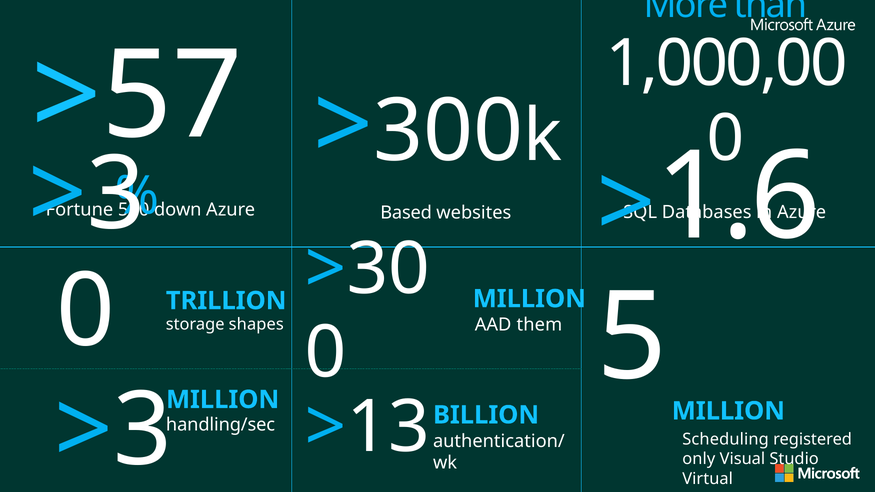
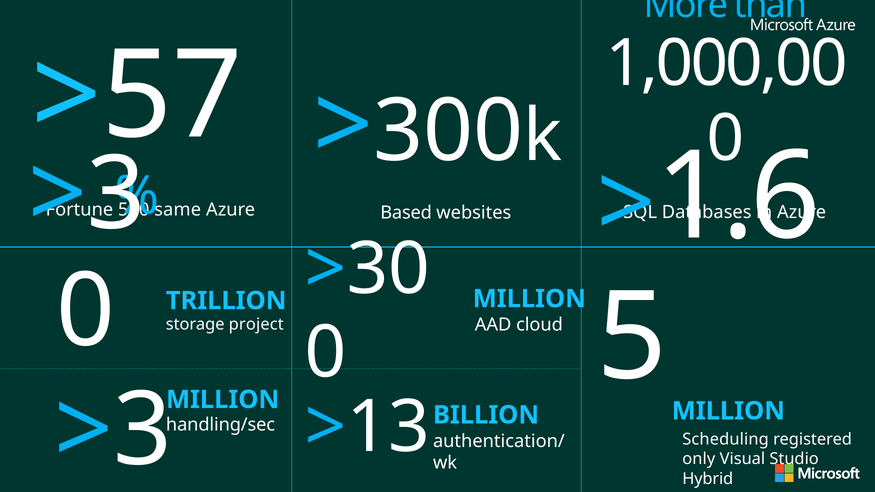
down: down -> same (178, 210)
them: them -> cloud (540, 325)
shapes: shapes -> project (256, 325)
Virtual: Virtual -> Hybrid (708, 479)
